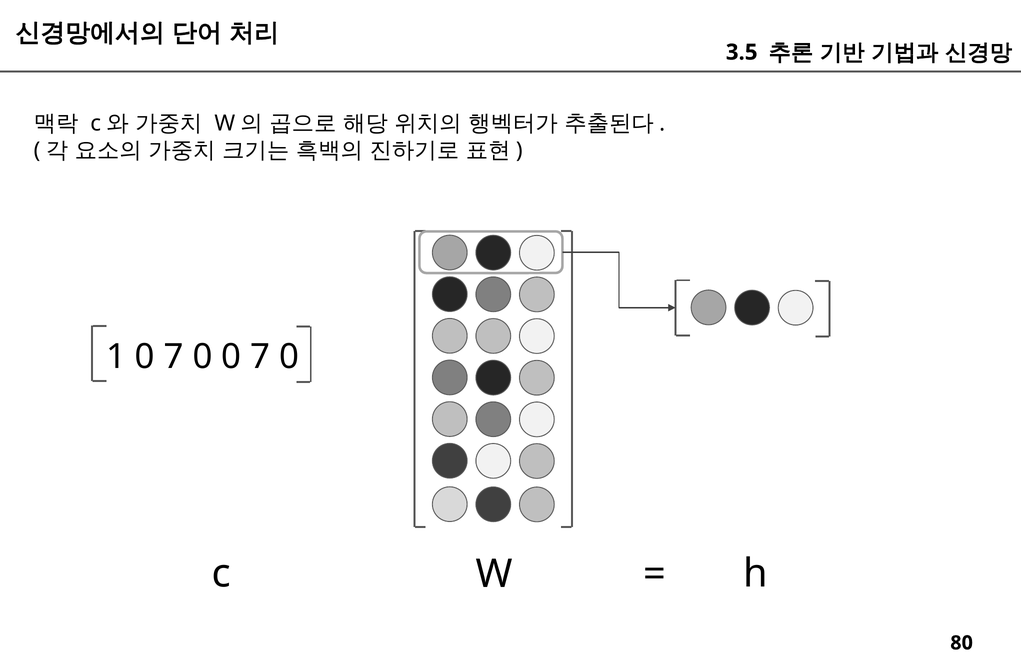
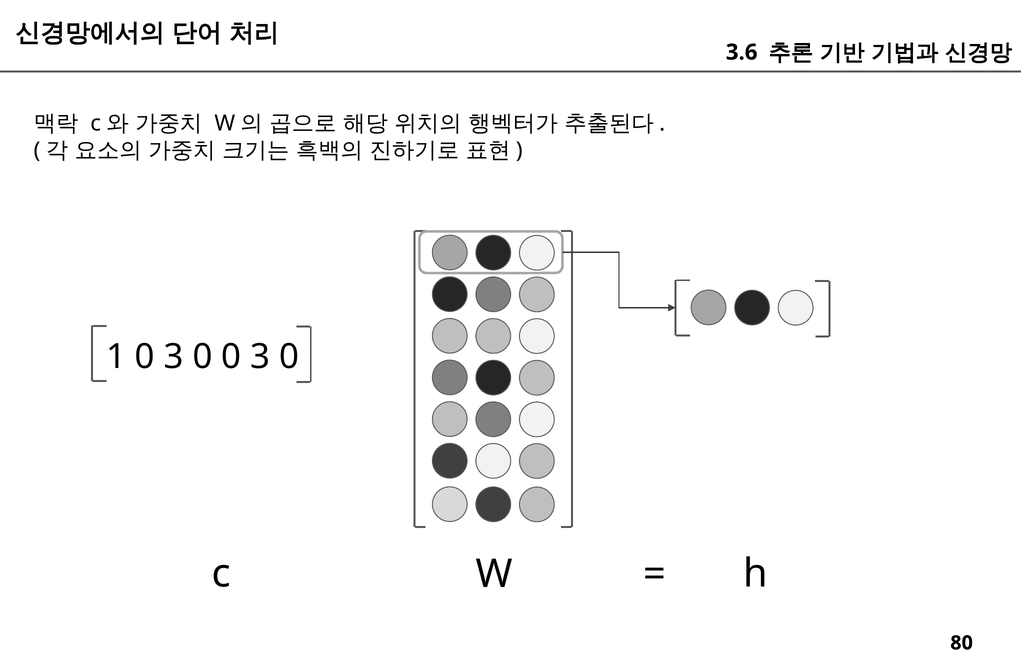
3.5: 3.5 -> 3.6 (742, 52)
1 0 7: 7 -> 3 (174, 357)
0 0 7: 7 -> 3 (260, 357)
